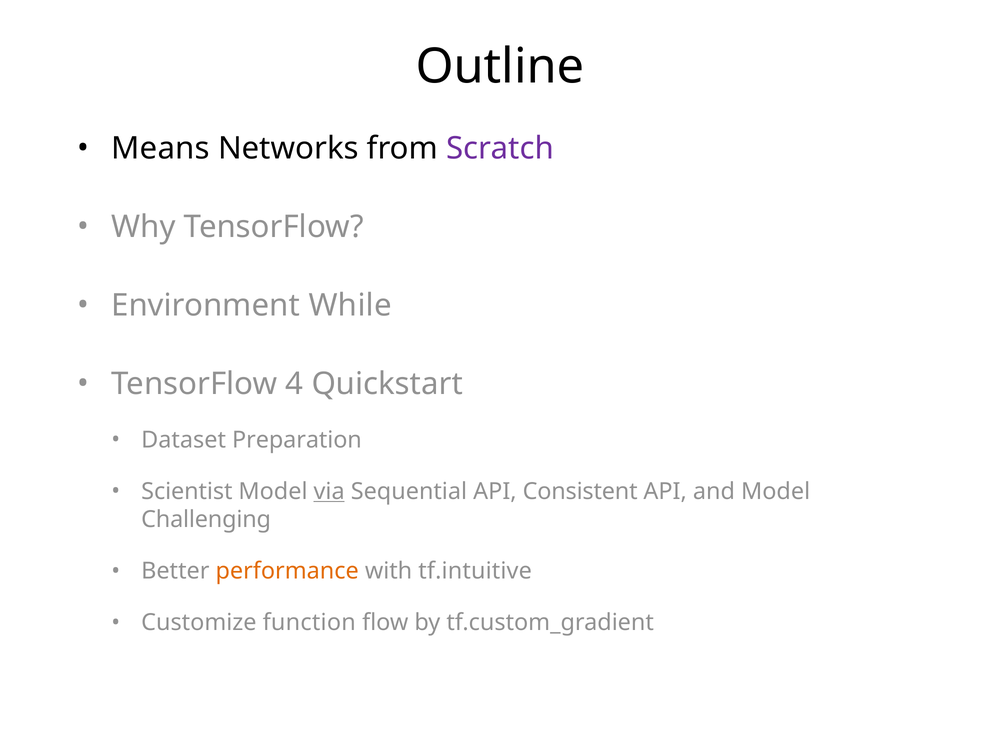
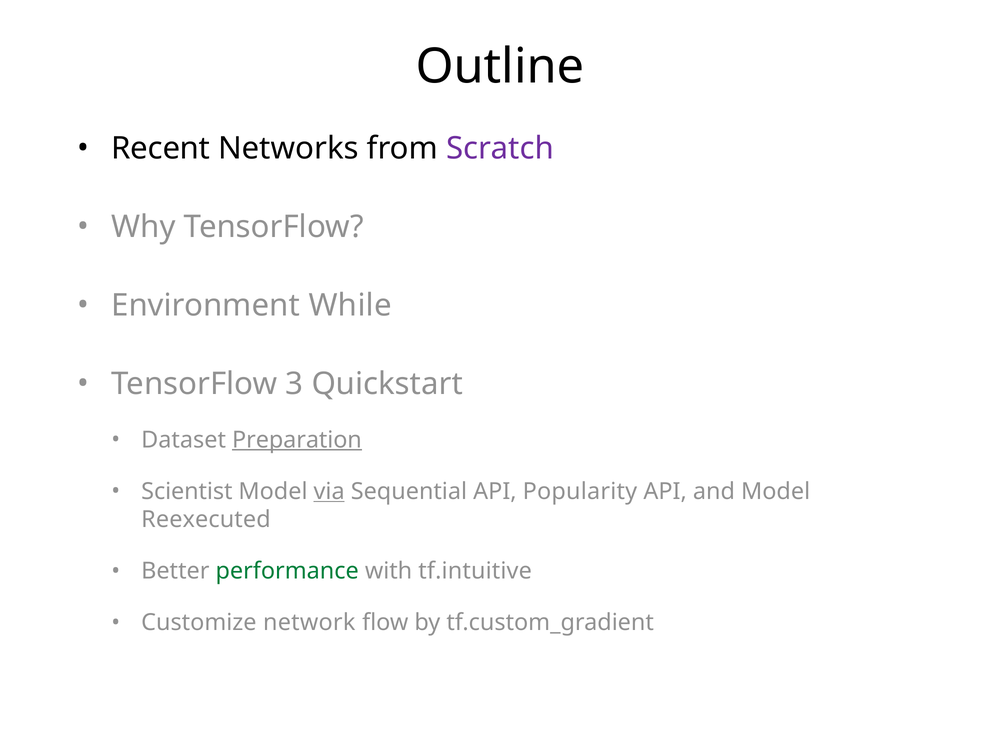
Means: Means -> Recent (161, 148)
4: 4 -> 3 (294, 384)
Preparation underline: none -> present (297, 440)
Consistent: Consistent -> Popularity (580, 491)
Challenging: Challenging -> Reexecuted (206, 520)
performance colour: orange -> green (287, 571)
function: function -> network (309, 623)
